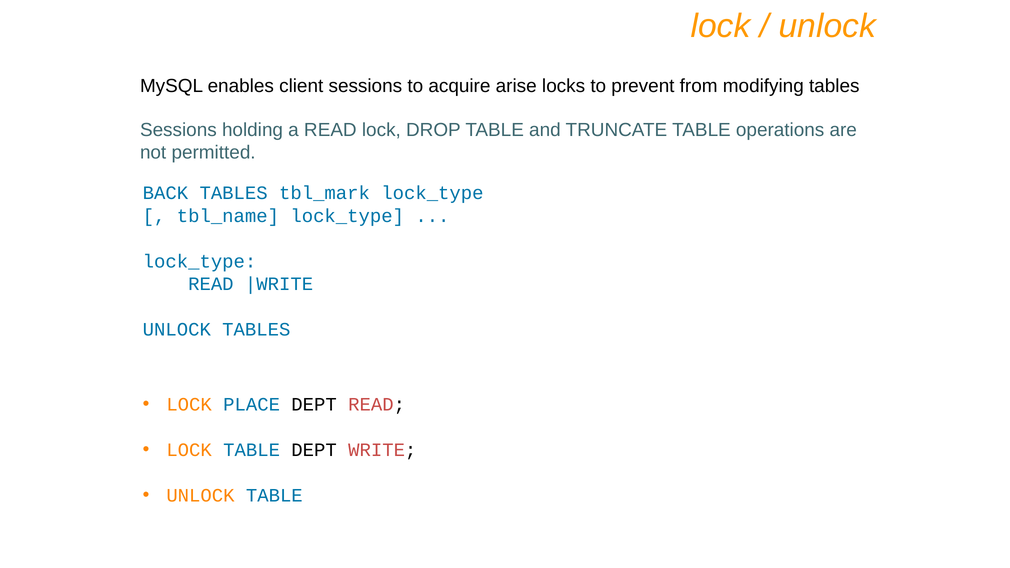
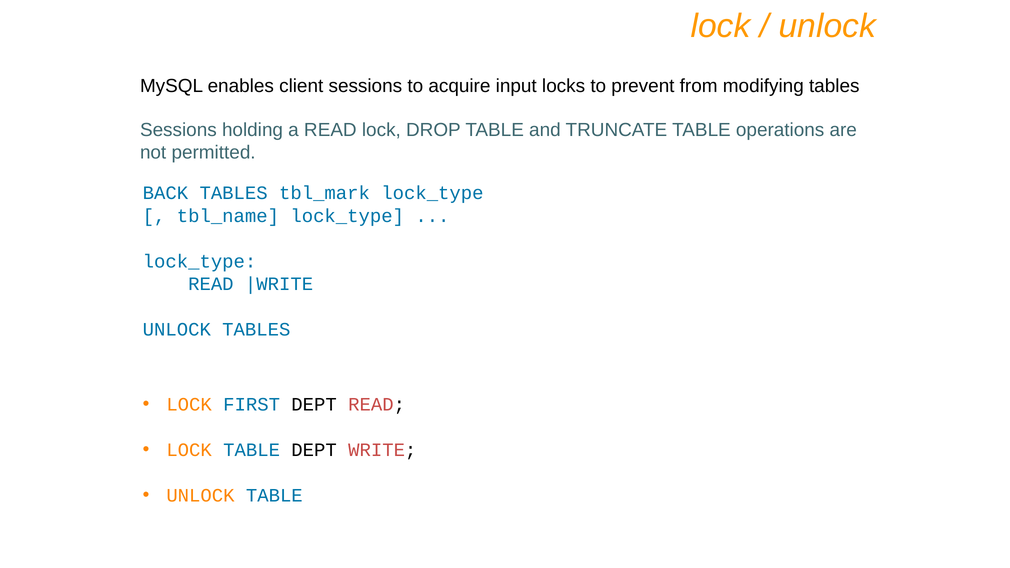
arise: arise -> input (516, 86)
PLACE: PLACE -> FIRST (252, 405)
